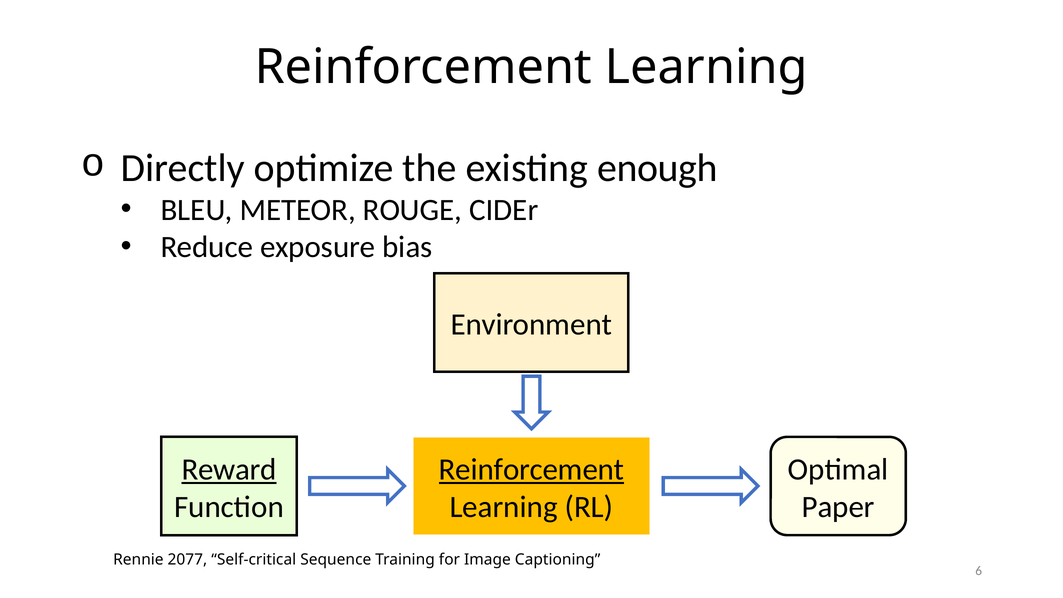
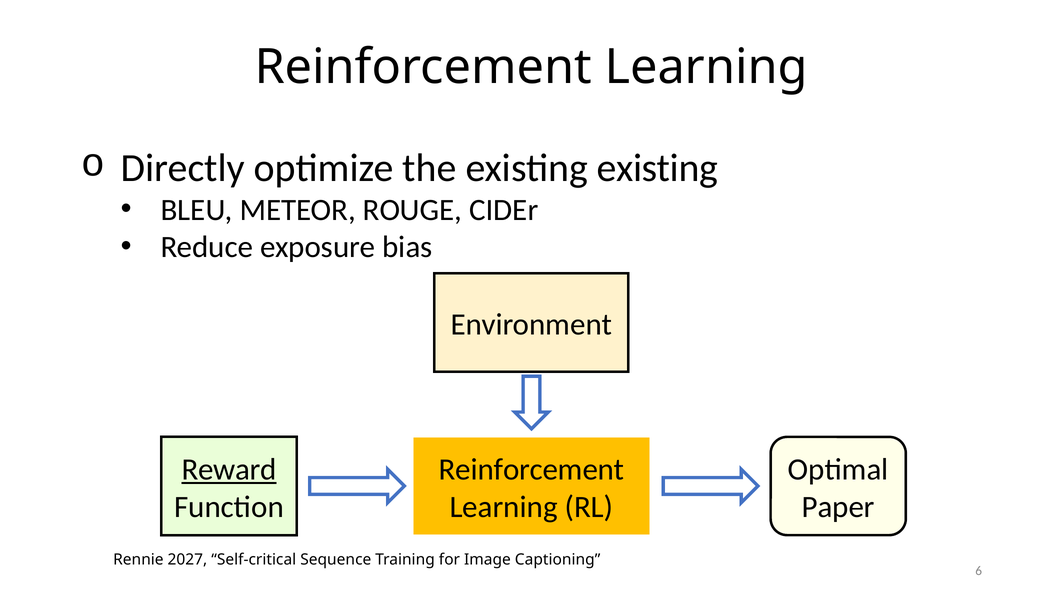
existing enough: enough -> existing (657, 168)
Reinforcement underline: present -> none (532, 469)
2077: 2077 -> 2027 (187, 560)
